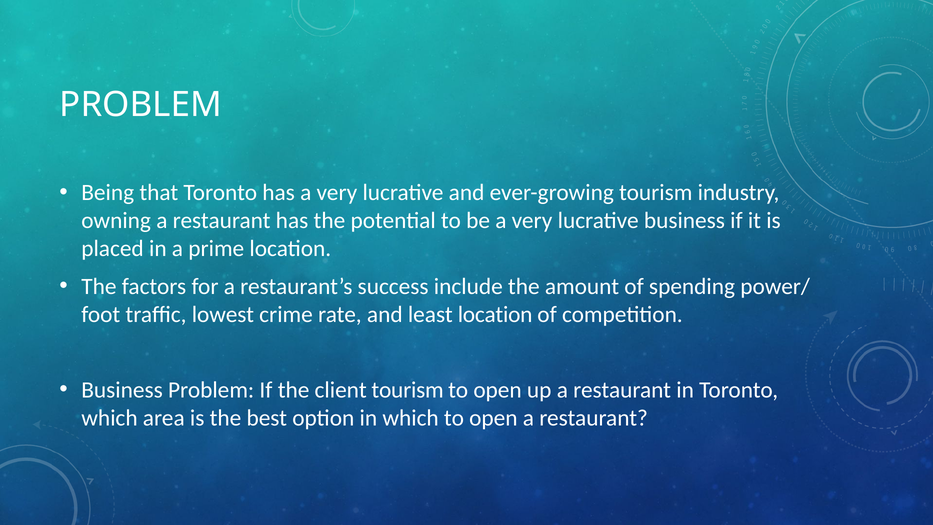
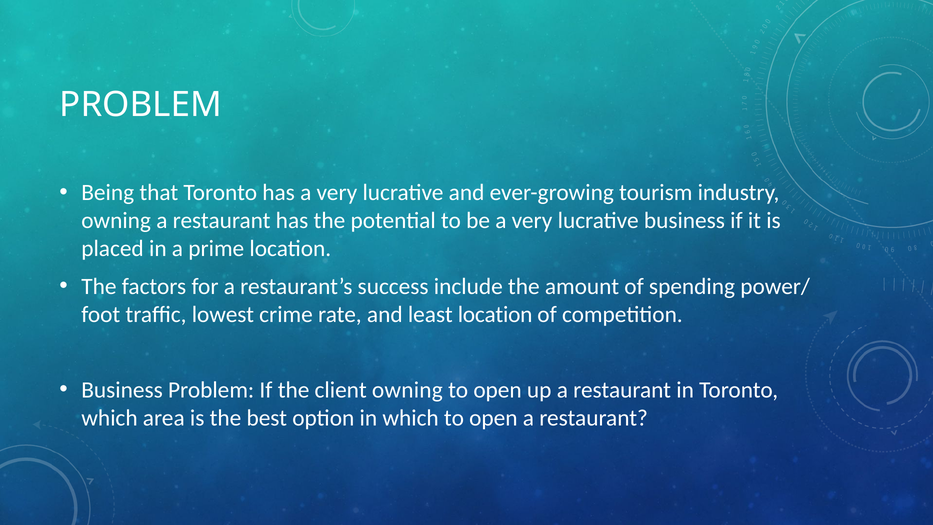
client tourism: tourism -> owning (407, 390)
